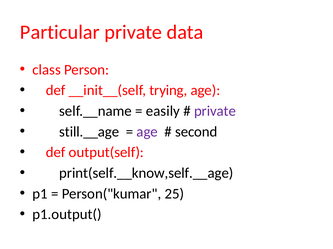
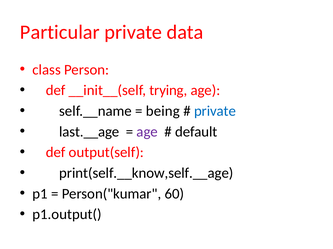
easily: easily -> being (163, 111)
private colour: purple -> blue (215, 111)
still.__age: still.__age -> last.__age (89, 132)
second: second -> default (196, 132)
25: 25 -> 60 (174, 194)
